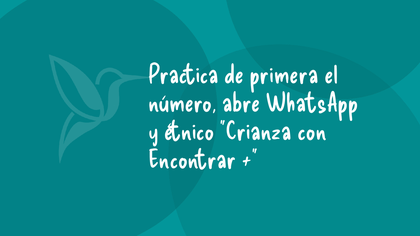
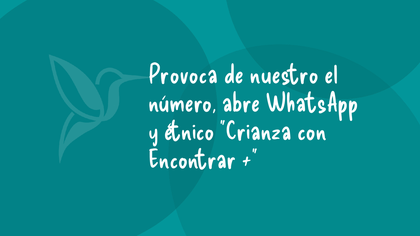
Practica: Practica -> Provoca (183, 75)
primera: primera -> nuestro (284, 75)
